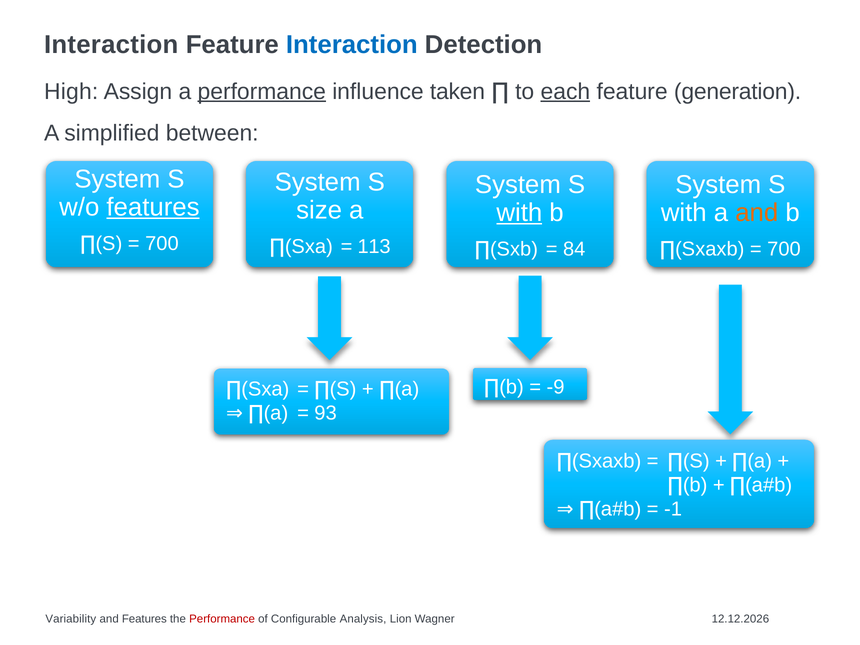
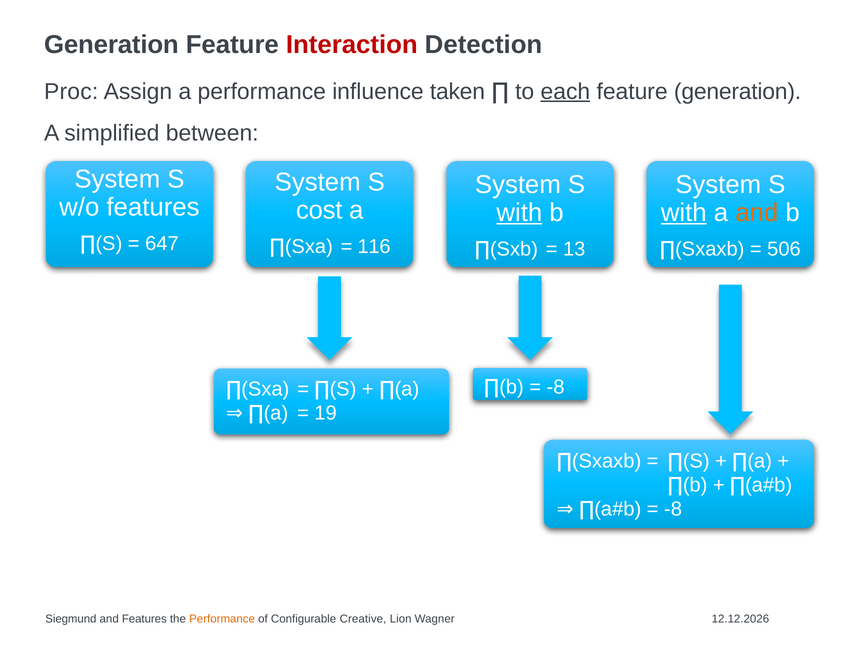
Interaction: Interaction -> Generation (111, 45)
Interaction colour: blue -> red (352, 45)
High: High -> Proc (71, 91)
performance underline: present -> none (262, 91)
features underline: present -> none (153, 207)
size: size -> cost (319, 210)
with underline: none -> present (684, 213)
700: 700 -> 647 (162, 244)
113: 113 -> 116 (374, 247)
700: 700 -> 506 (784, 249)
84: 84 -> 13 (574, 249)
-9: -9 -> -8 (556, 387)
93: 93 -> 19 (326, 413)
-1: -1 -> -8 (673, 509)
Variability: Variability -> Siegmund (71, 619)
Performance colour: red -> orange (222, 619)
Analysis: Analysis -> Creative (363, 619)
